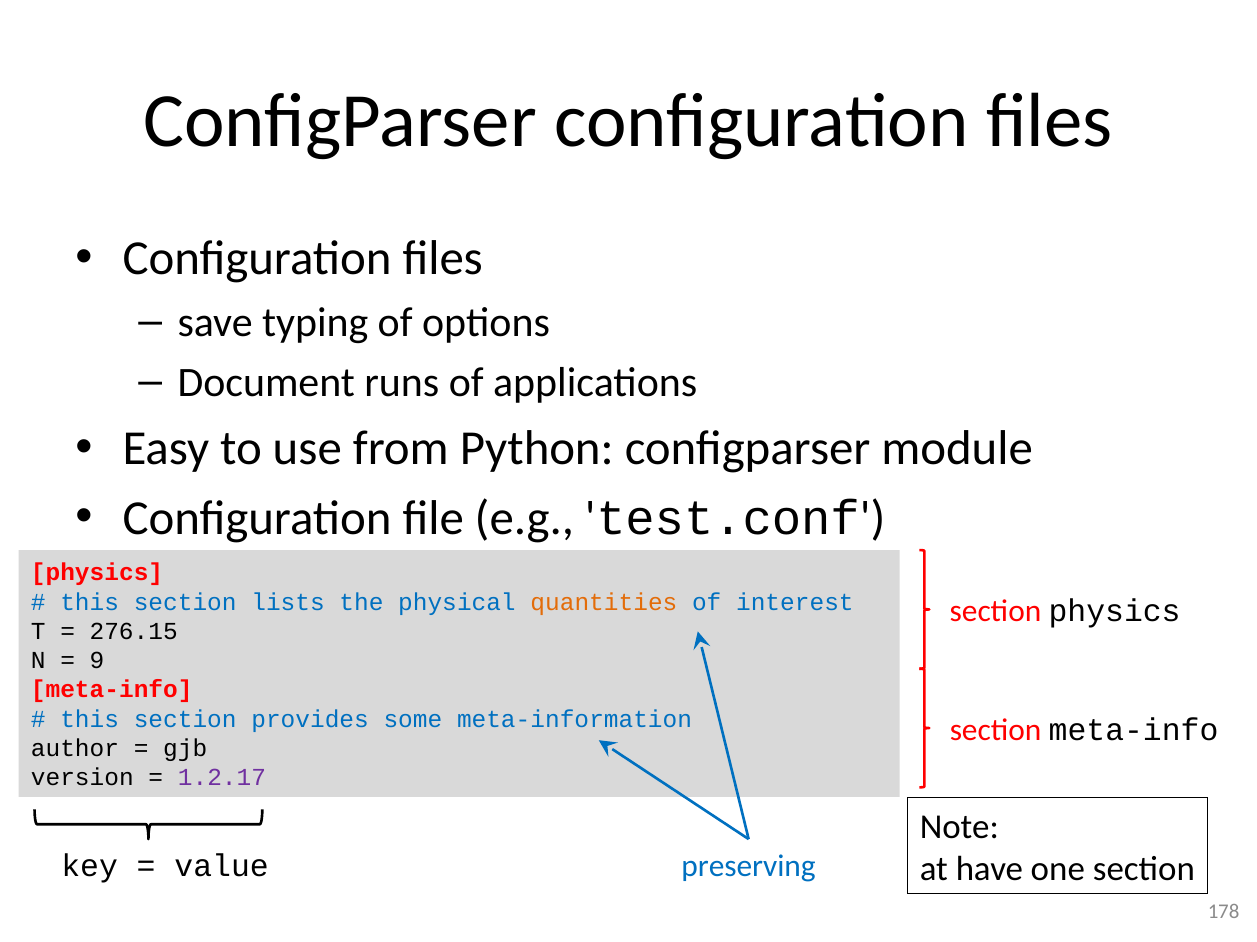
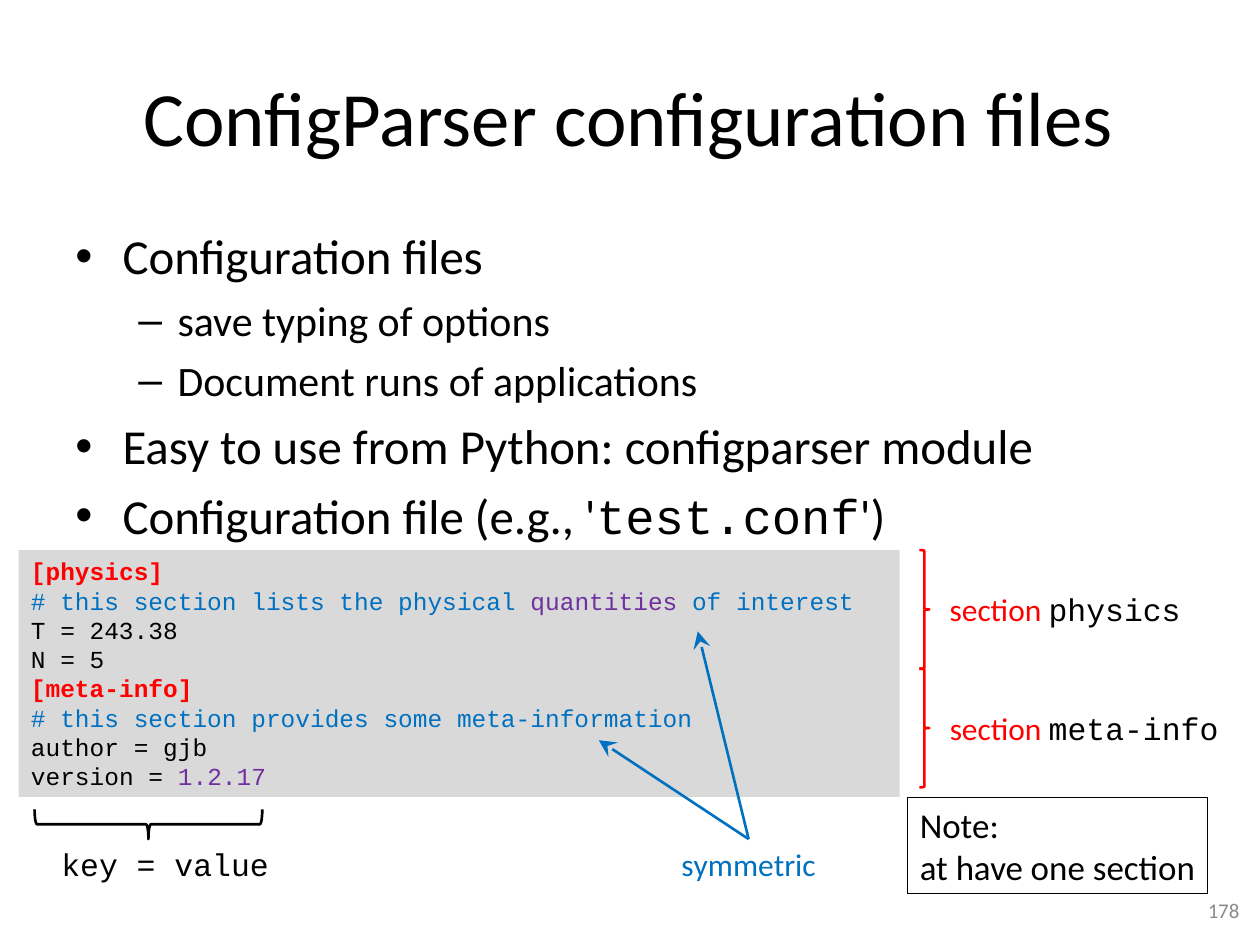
quantities colour: orange -> purple (604, 602)
276.15: 276.15 -> 243.38 (134, 632)
9: 9 -> 5 (97, 661)
preserving: preserving -> symmetric (749, 867)
